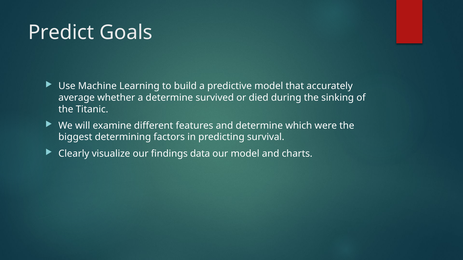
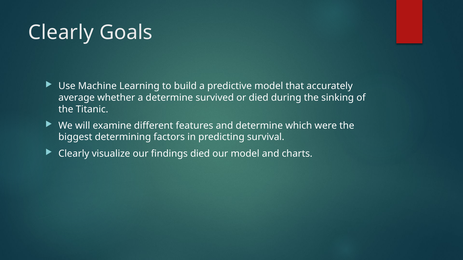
Predict: Predict -> Clearly (61, 33)
findings data: data -> died (200, 154)
